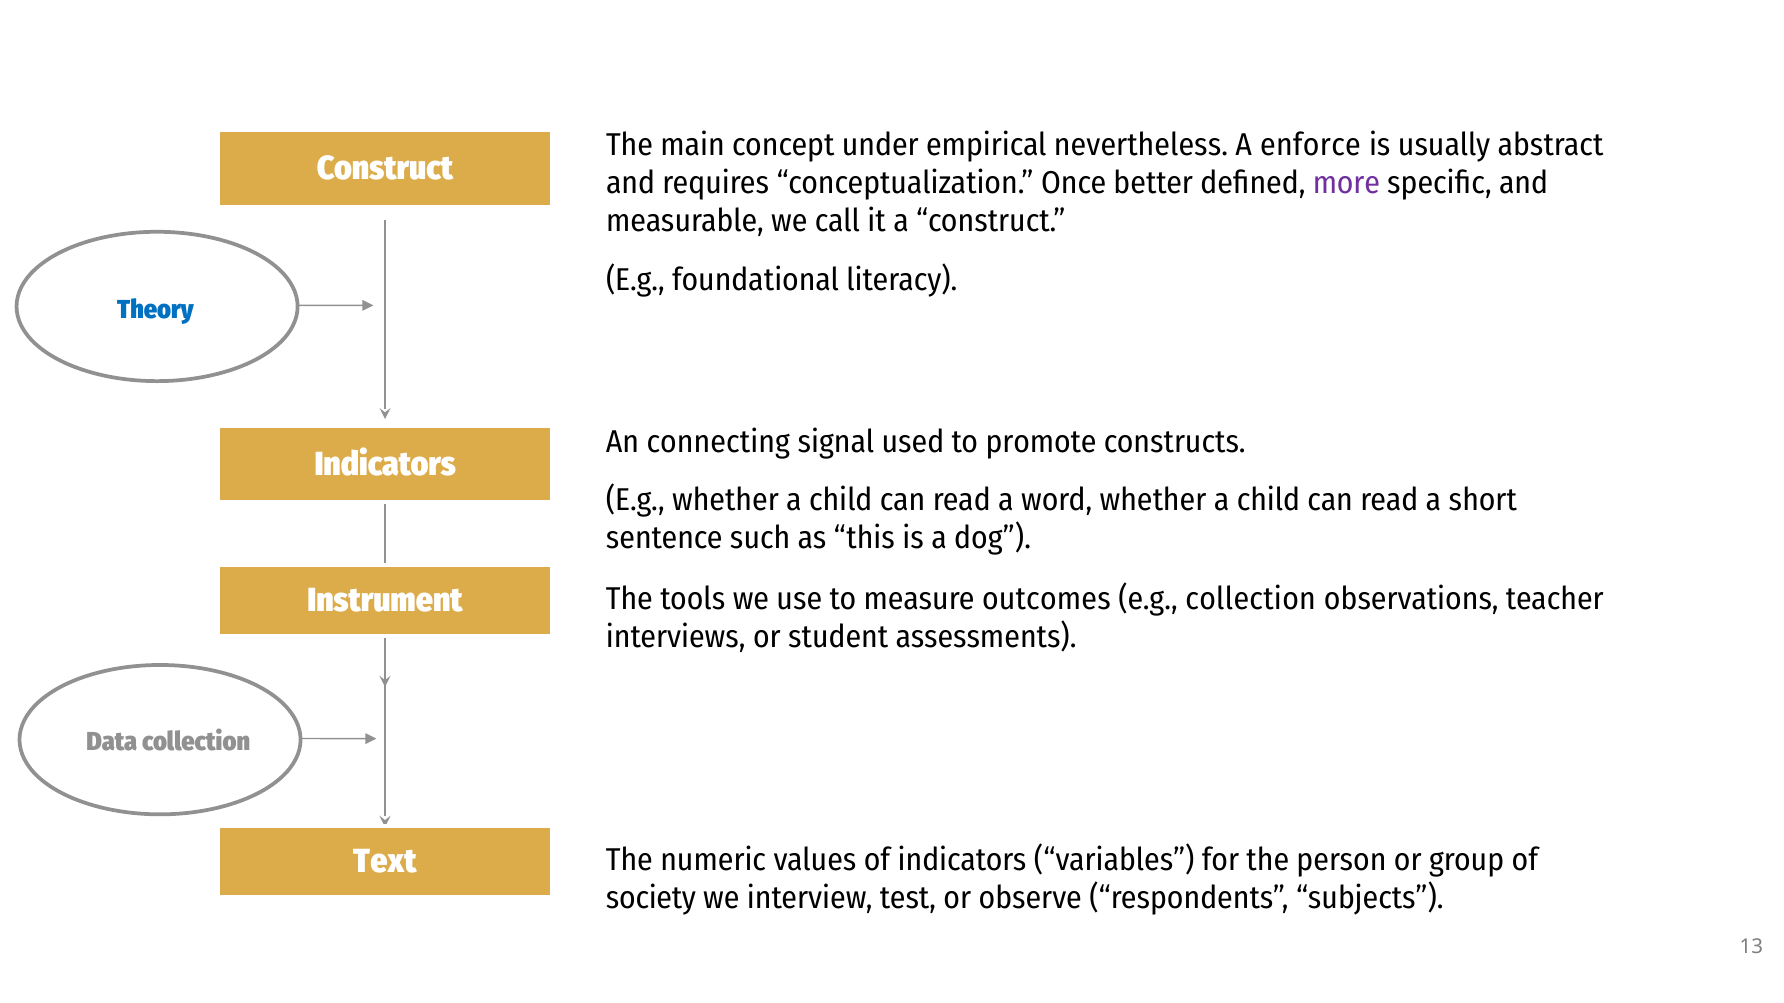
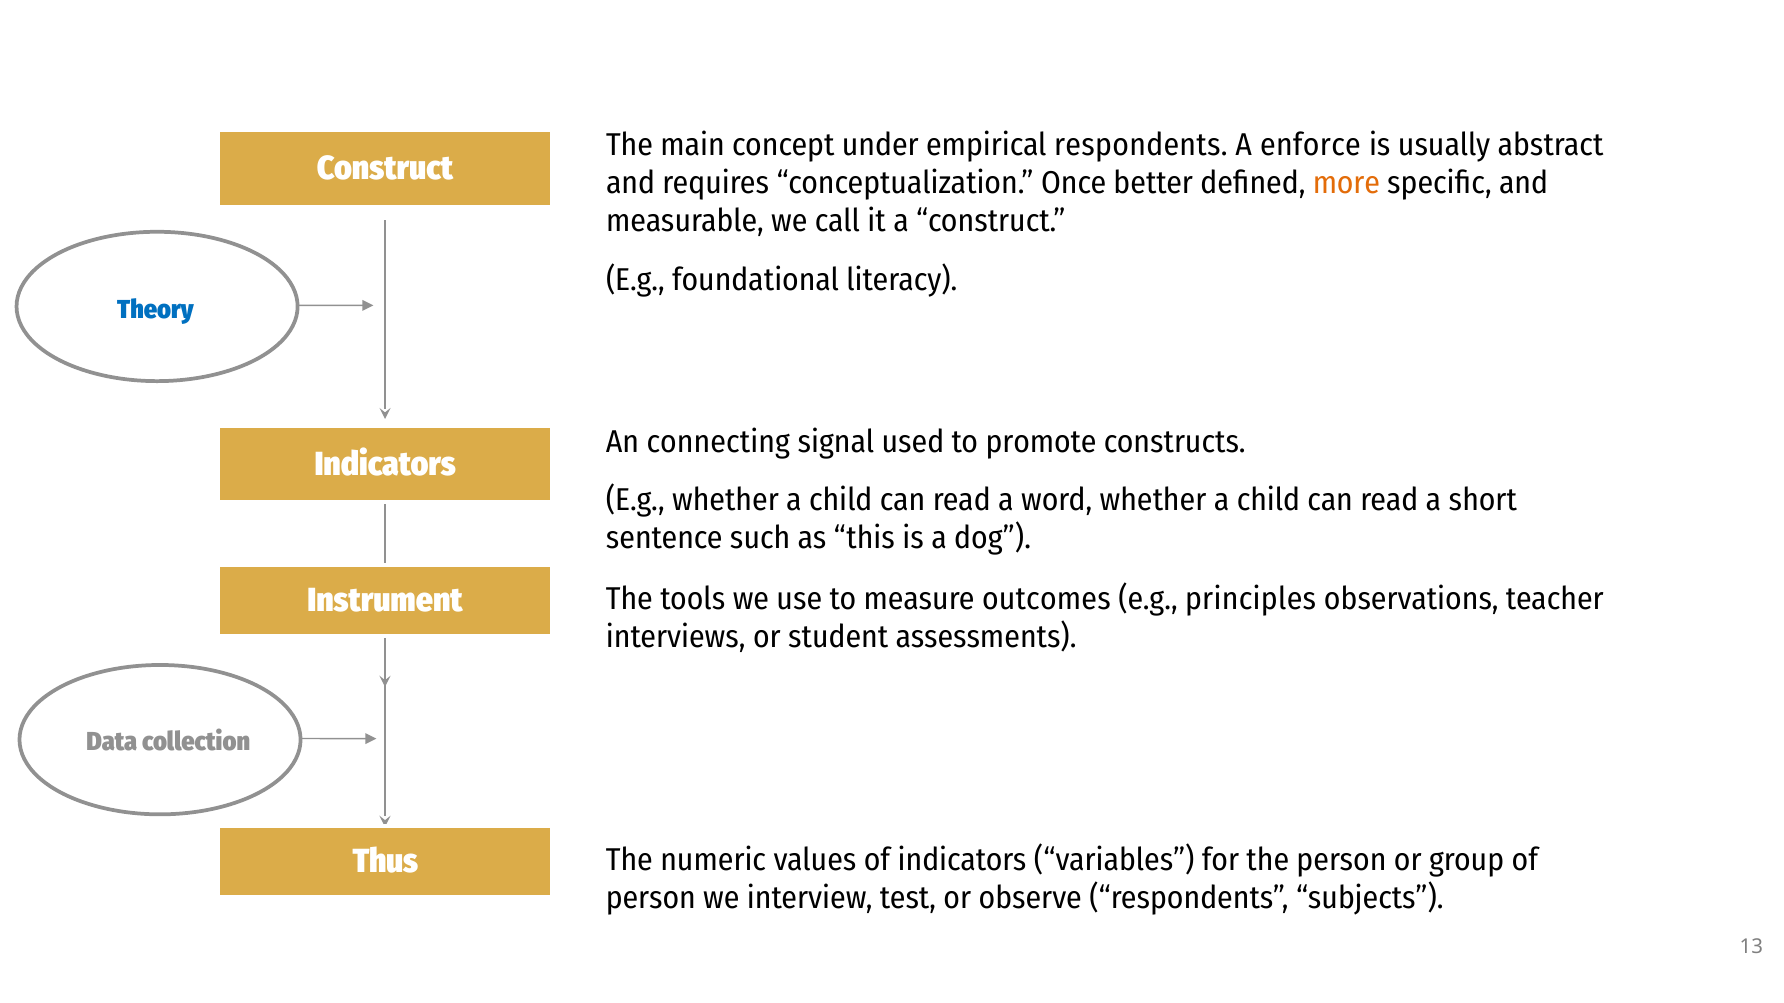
empirical nevertheless: nevertheless -> respondents (1141, 145)
more colour: purple -> orange (1346, 183)
e.g collection: collection -> principles (1251, 600)
Text: Text -> Thus (385, 862)
society: society -> person (651, 899)
